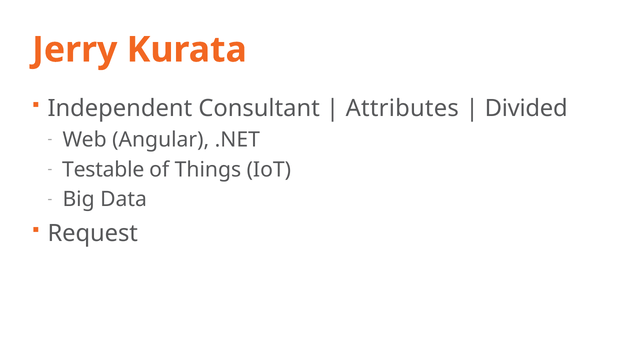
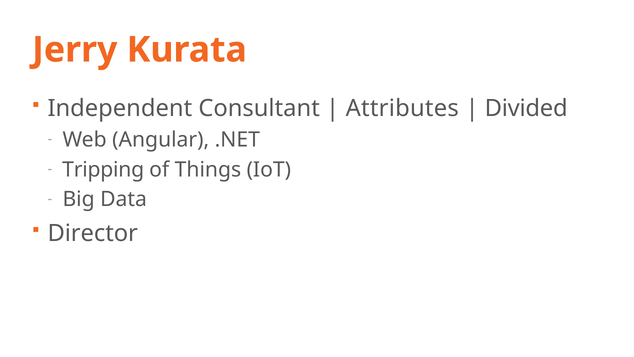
Testable: Testable -> Tripping (103, 169)
Request: Request -> Director (93, 233)
